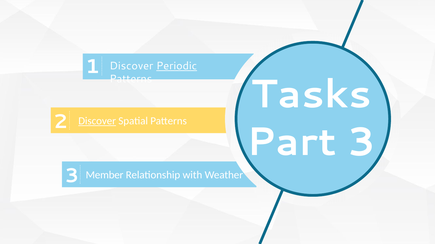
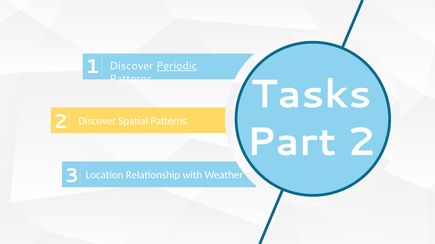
Discover underline: present -> none (97, 121)
Part 3: 3 -> 2 (361, 142)
Member: Member -> Location (105, 175)
